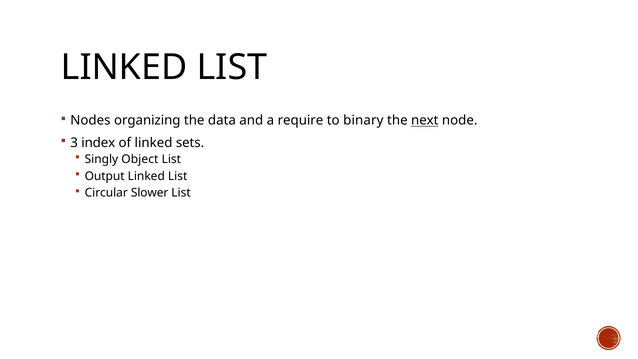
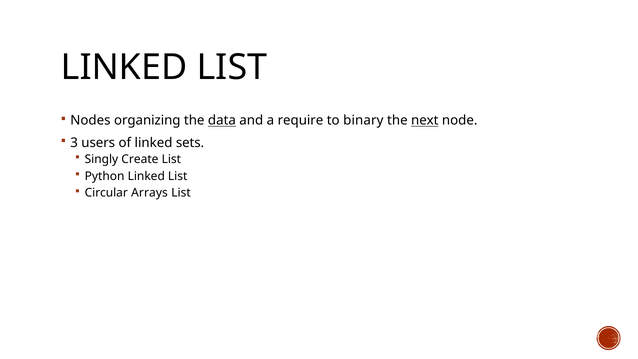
data underline: none -> present (222, 121)
index: index -> users (98, 143)
Object: Object -> Create (140, 159)
Output: Output -> Python (105, 176)
Slower: Slower -> Arrays (150, 193)
